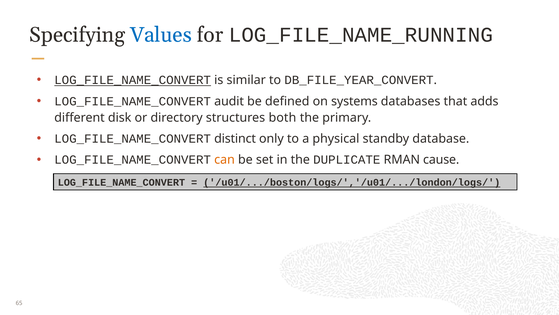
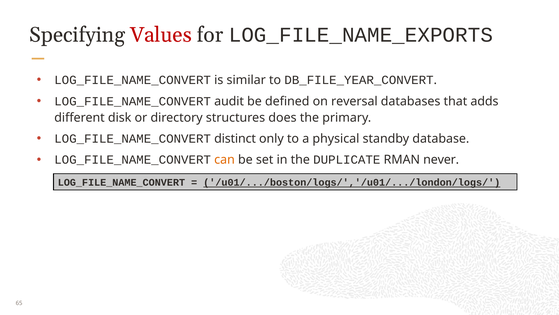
Values colour: blue -> red (161, 35)
LOG_FILE_NAME_RUNNING: LOG_FILE_NAME_RUNNING -> LOG_FILE_NAME_EXPORTS (361, 35)
LOG_FILE_NAME_CONVERT underline: present -> none (133, 80)
systems: systems -> reversal (354, 101)
both: both -> does (282, 118)
cause: cause -> never (441, 160)
